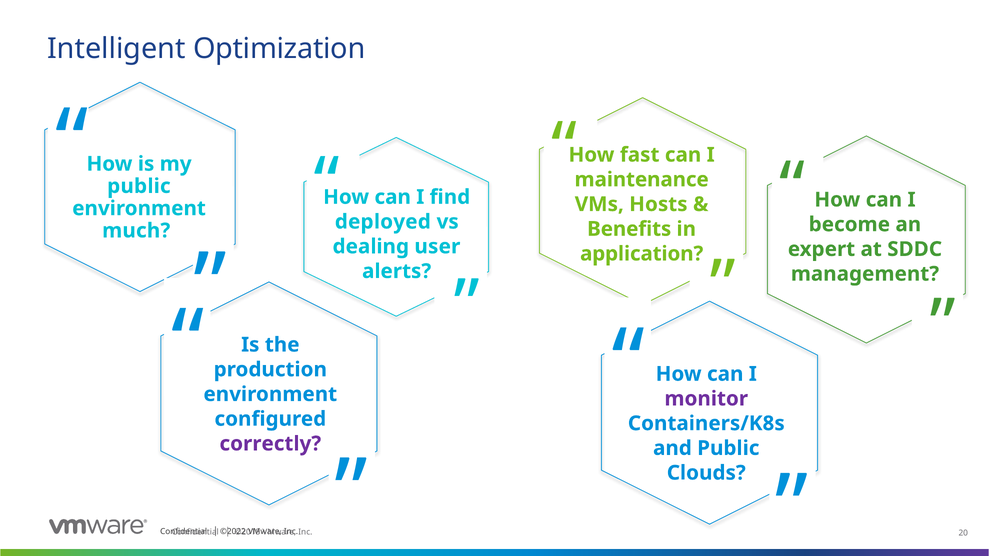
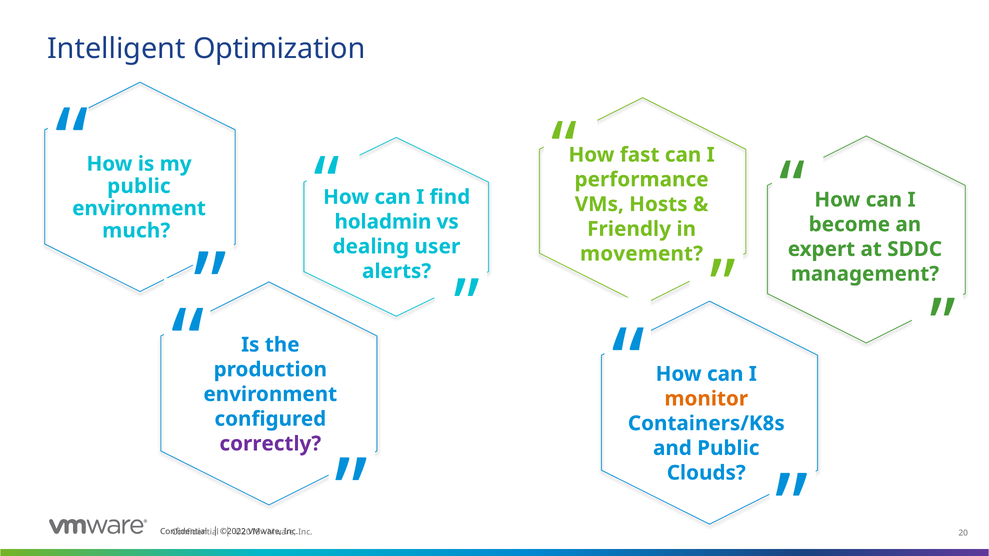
maintenance: maintenance -> performance (642, 180)
deployed: deployed -> holadmin (383, 222)
Benefits: Benefits -> Friendly (629, 229)
application: application -> movement (642, 254)
monitor colour: purple -> orange (706, 399)
